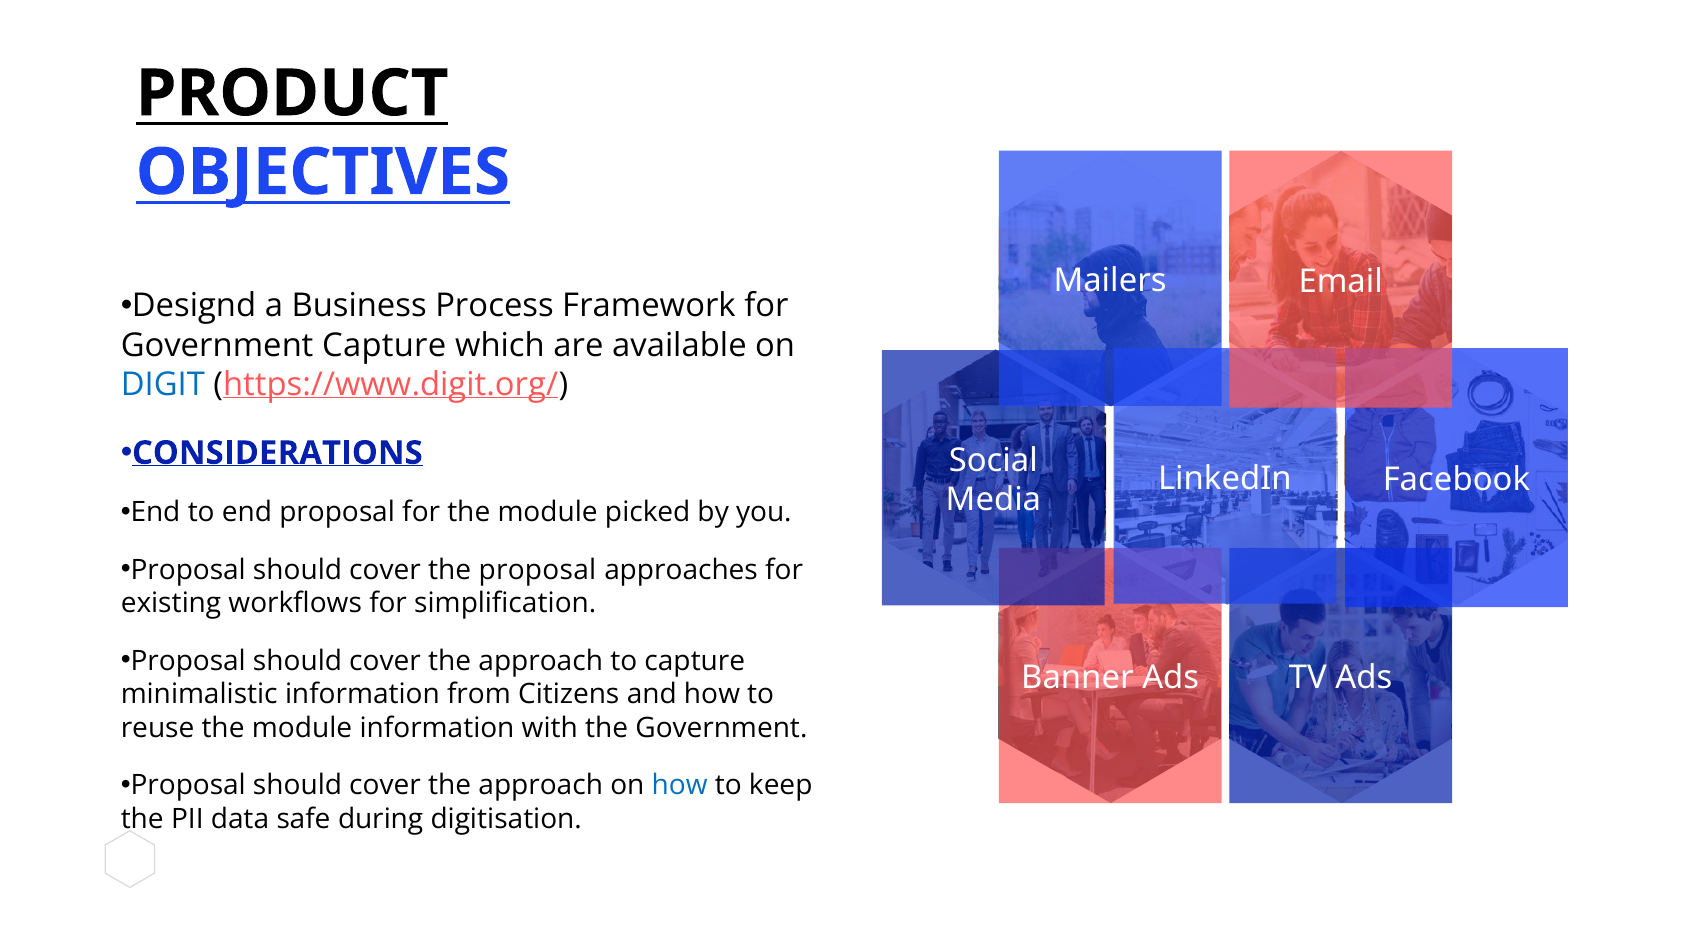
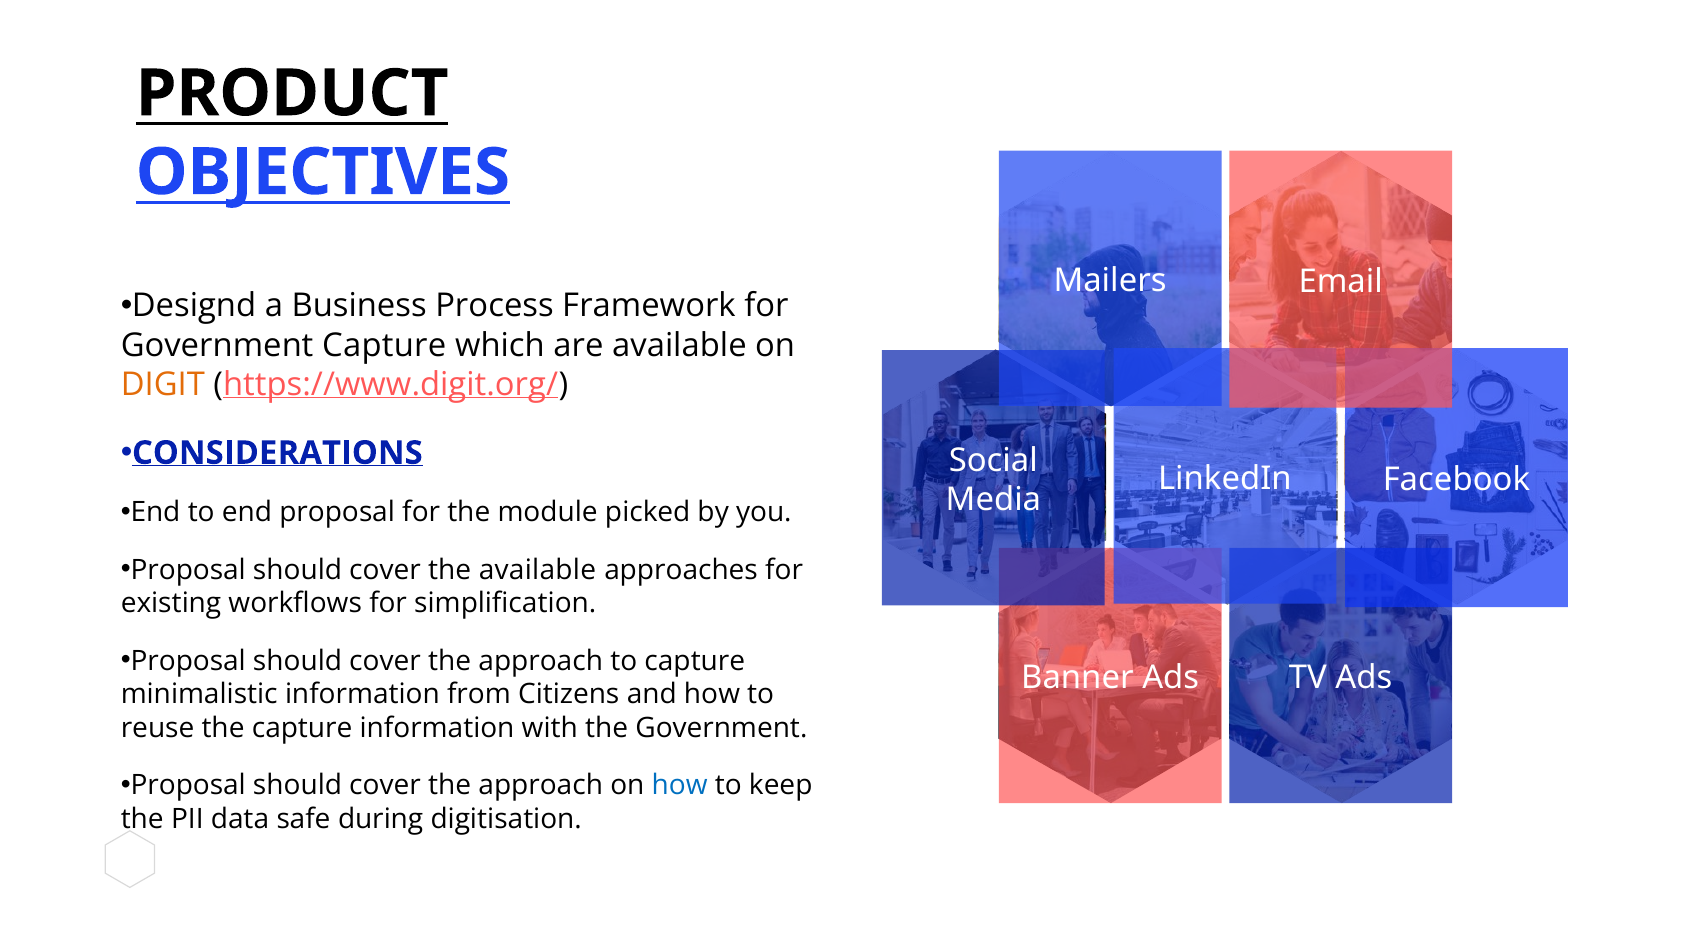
DIGIT colour: blue -> orange (163, 385)
the proposal: proposal -> available (537, 570)
reuse the module: module -> capture (302, 728)
